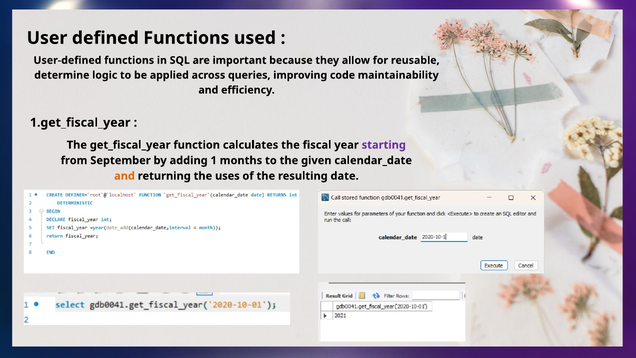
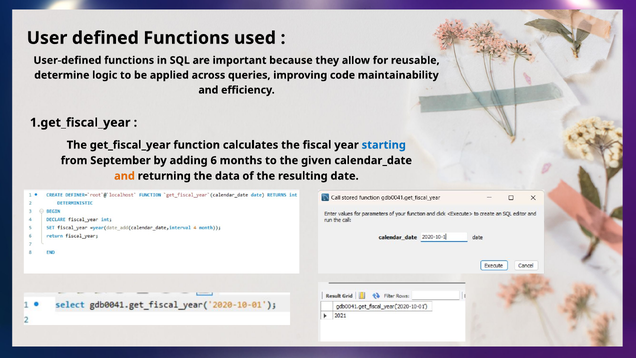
starting colour: purple -> blue (384, 145)
1: 1 -> 6 (214, 160)
uses: uses -> data (227, 176)
